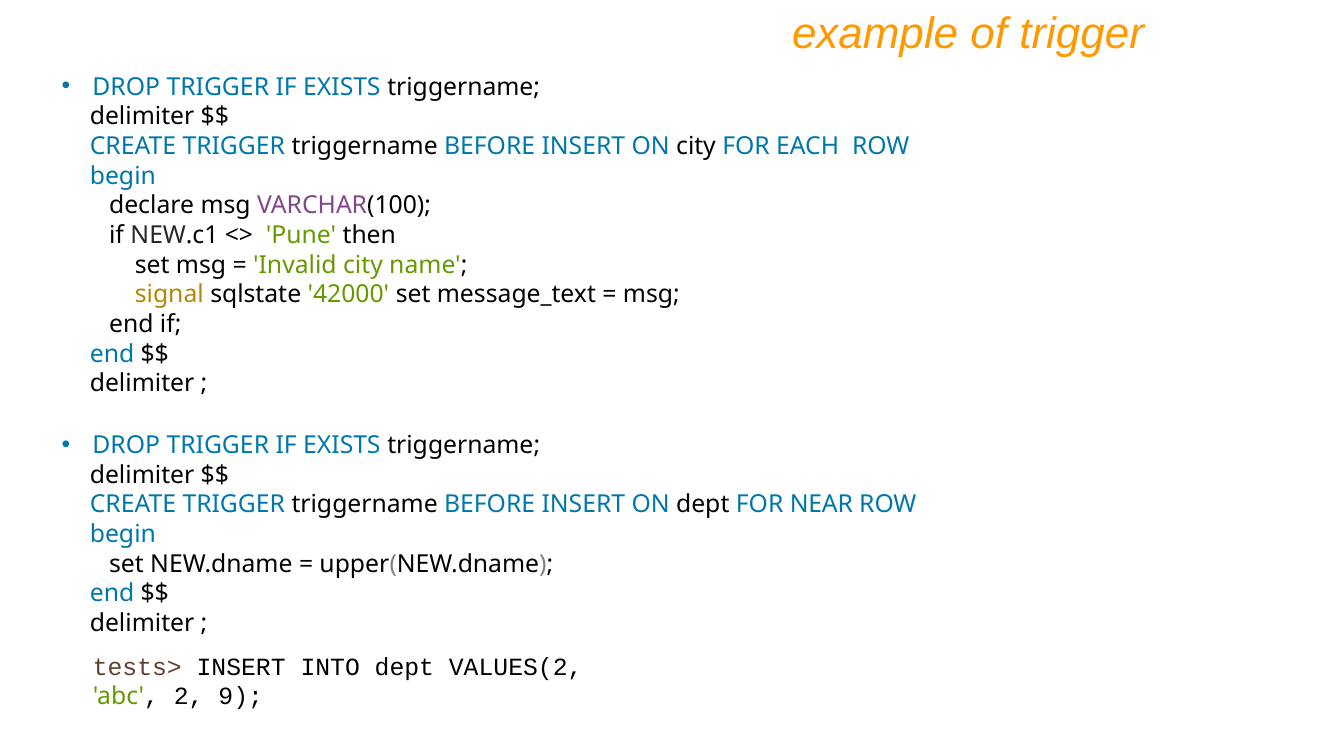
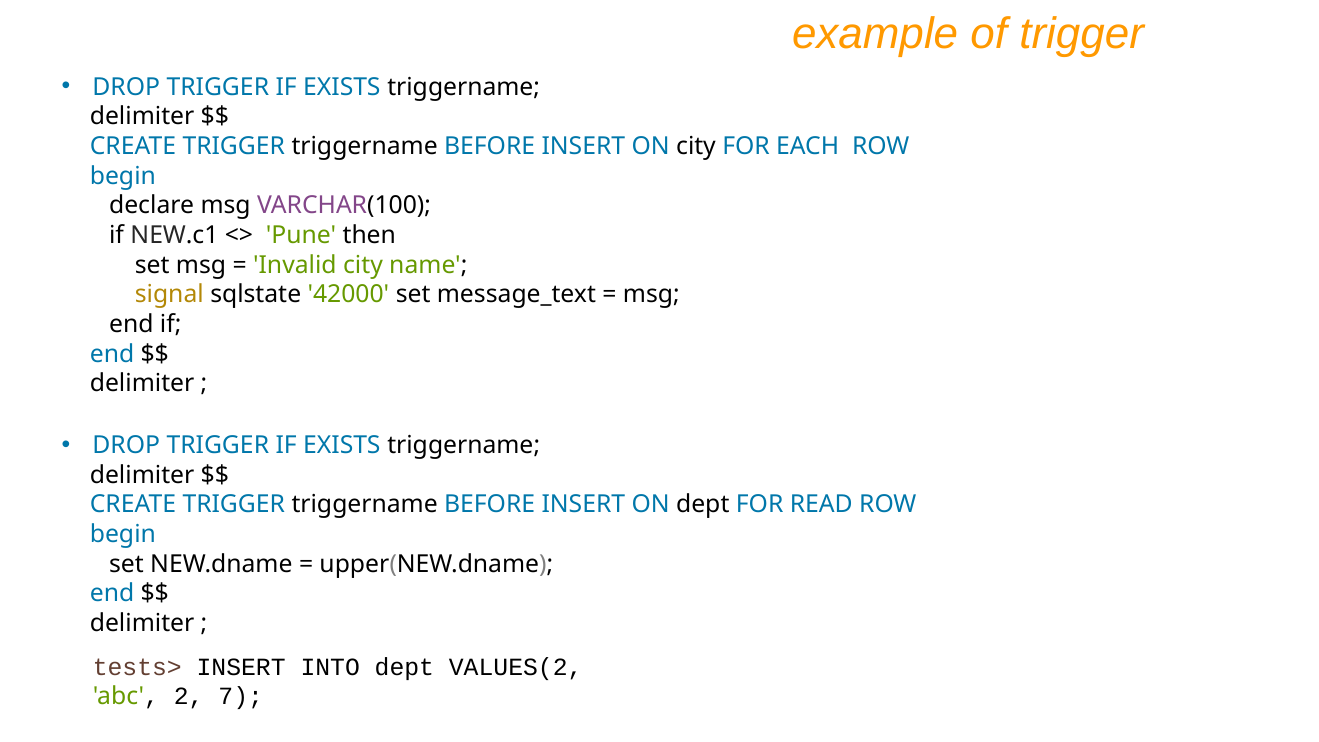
NEAR: NEAR -> READ (821, 505)
9: 9 -> 7 (241, 696)
